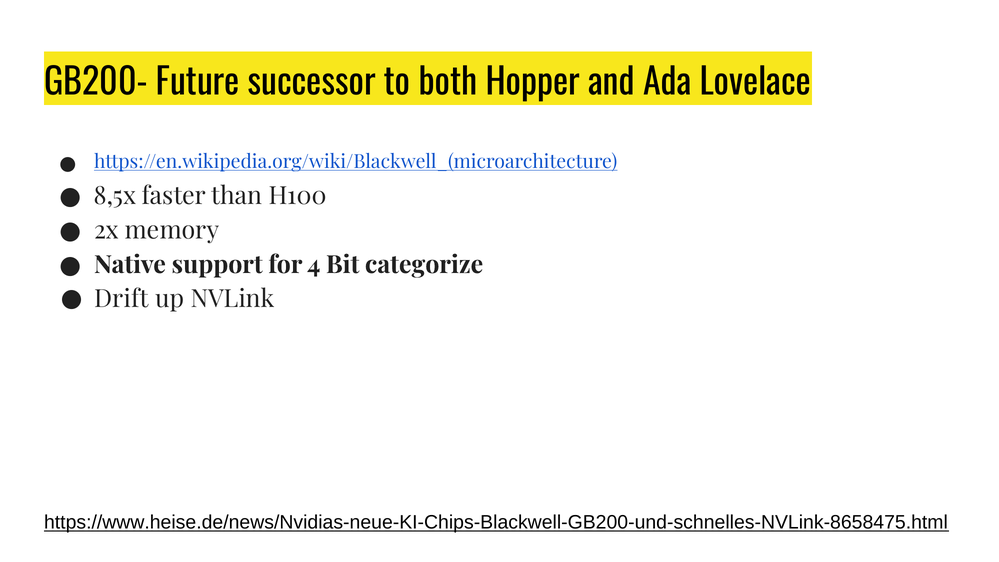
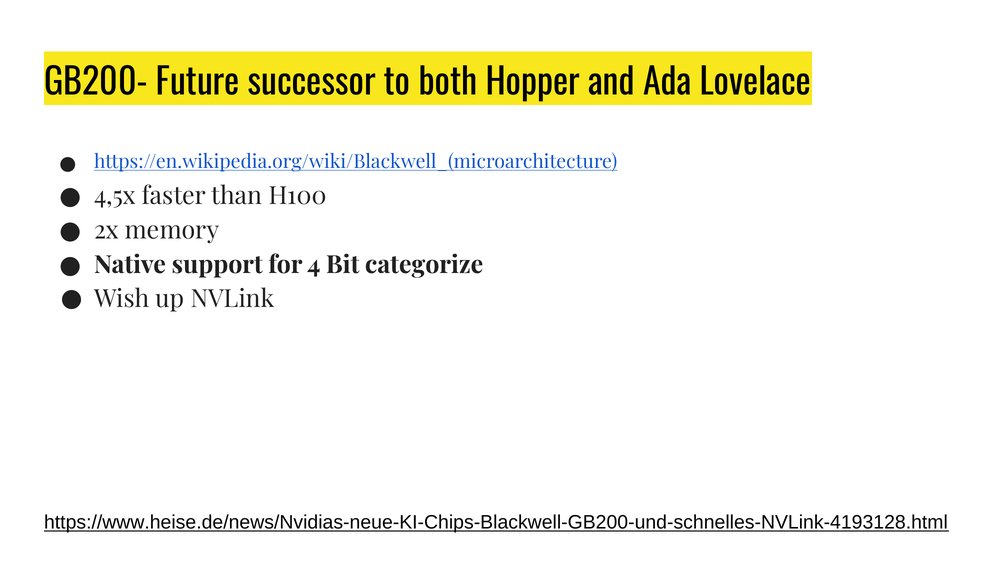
8,5x: 8,5x -> 4,5x (115, 196)
Drift: Drift -> Wish (122, 299)
https://www.heise.de/news/Nvidias-neue-KI-Chips-Blackwell-GB200-und-schnelles-NVLink-8658475.html: https://www.heise.de/news/Nvidias-neue-KI-Chips-Blackwell-GB200-und-schnelles-NVLink-8658475.html -> https://www.heise.de/news/Nvidias-neue-KI-Chips-Blackwell-GB200-und-schnelles-NVLink-4193128.html (496, 522)
